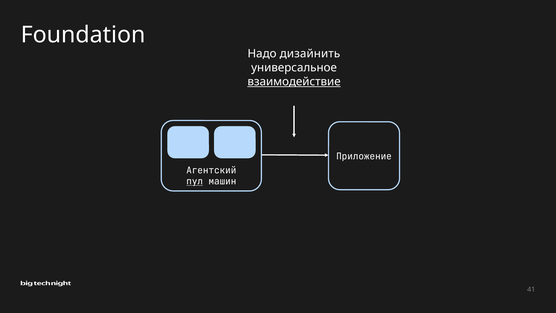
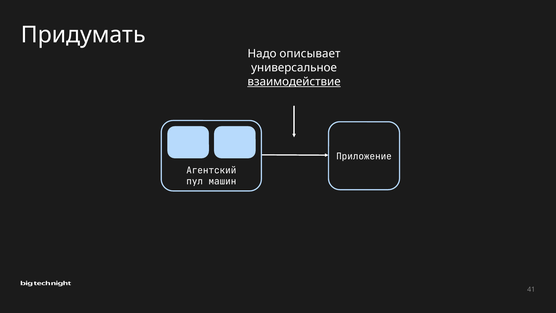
Foundation: Foundation -> Придумать (83, 35)
дизайнить: дизайнить -> описывает (310, 54)
пул underline: present -> none (195, 181)
